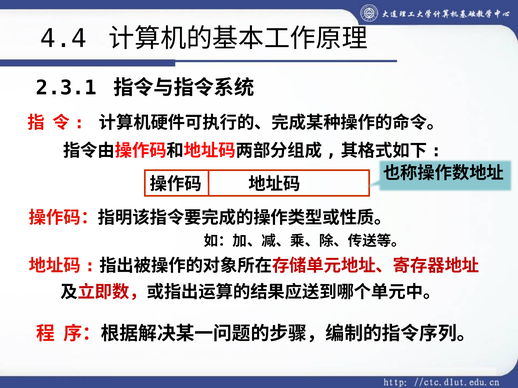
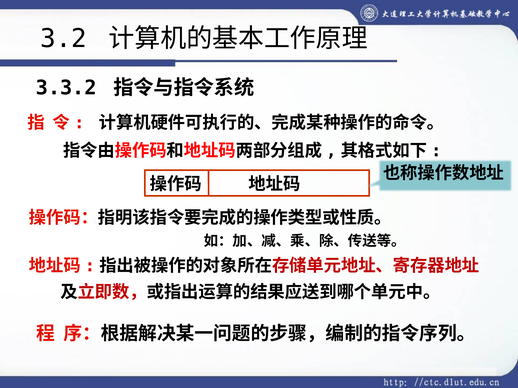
4.4: 4.4 -> 3.2 (63, 39)
2.3.1: 2.3.1 -> 3.3.2 (66, 88)
